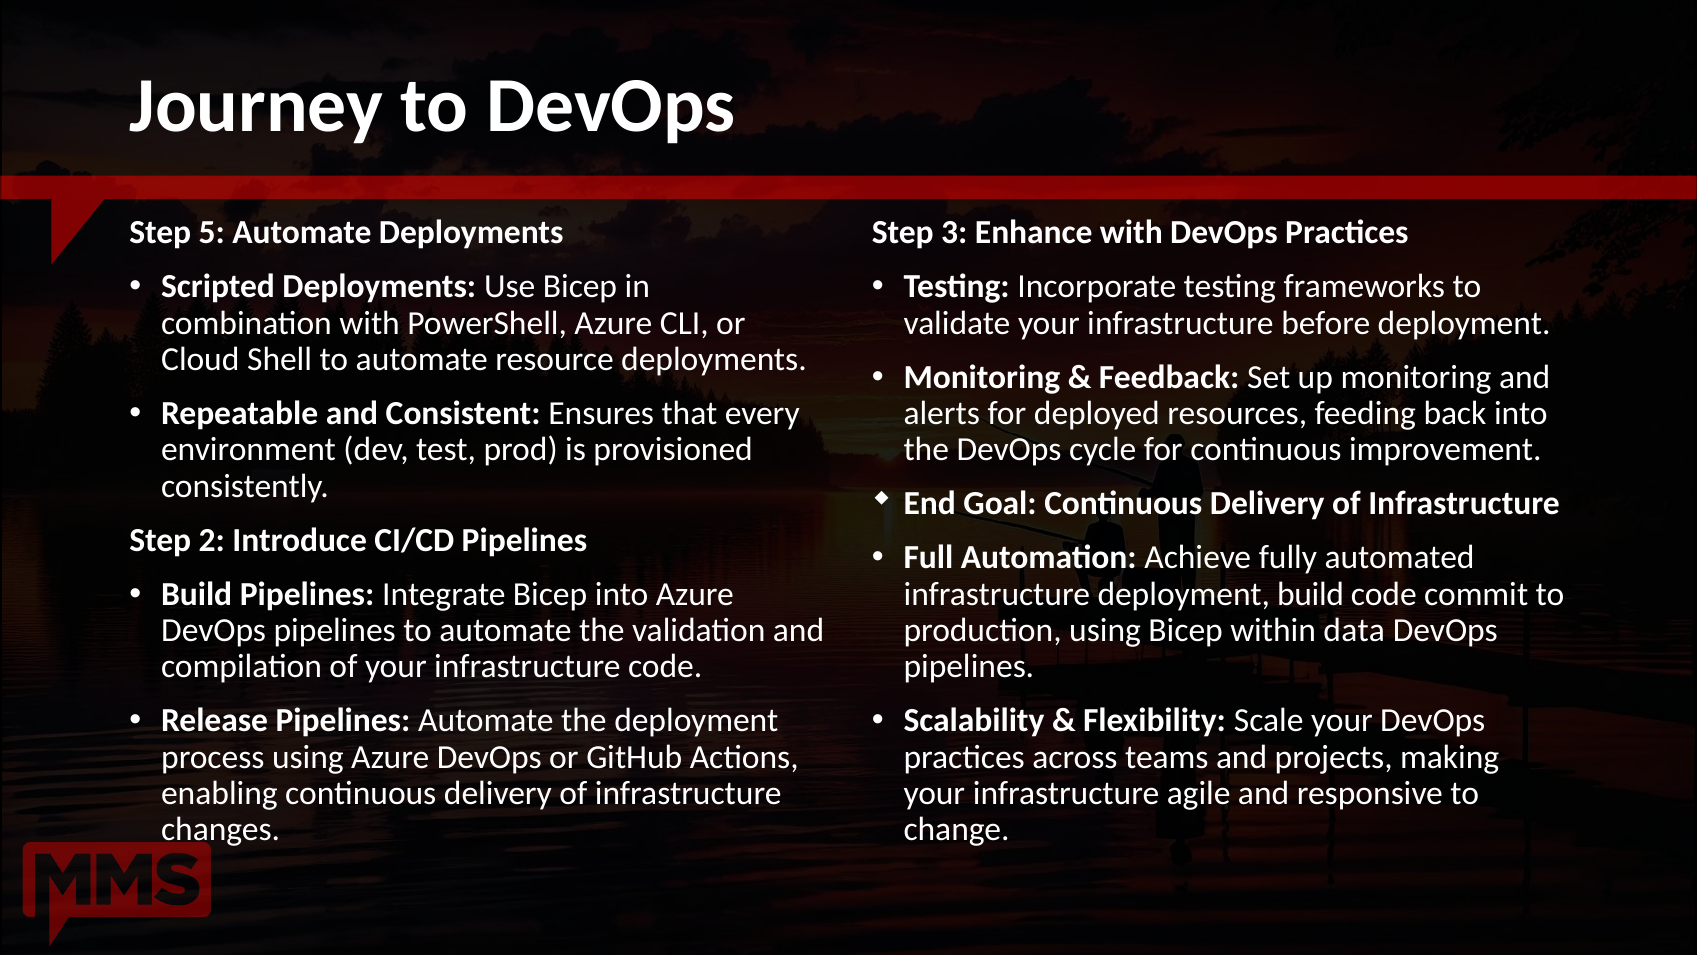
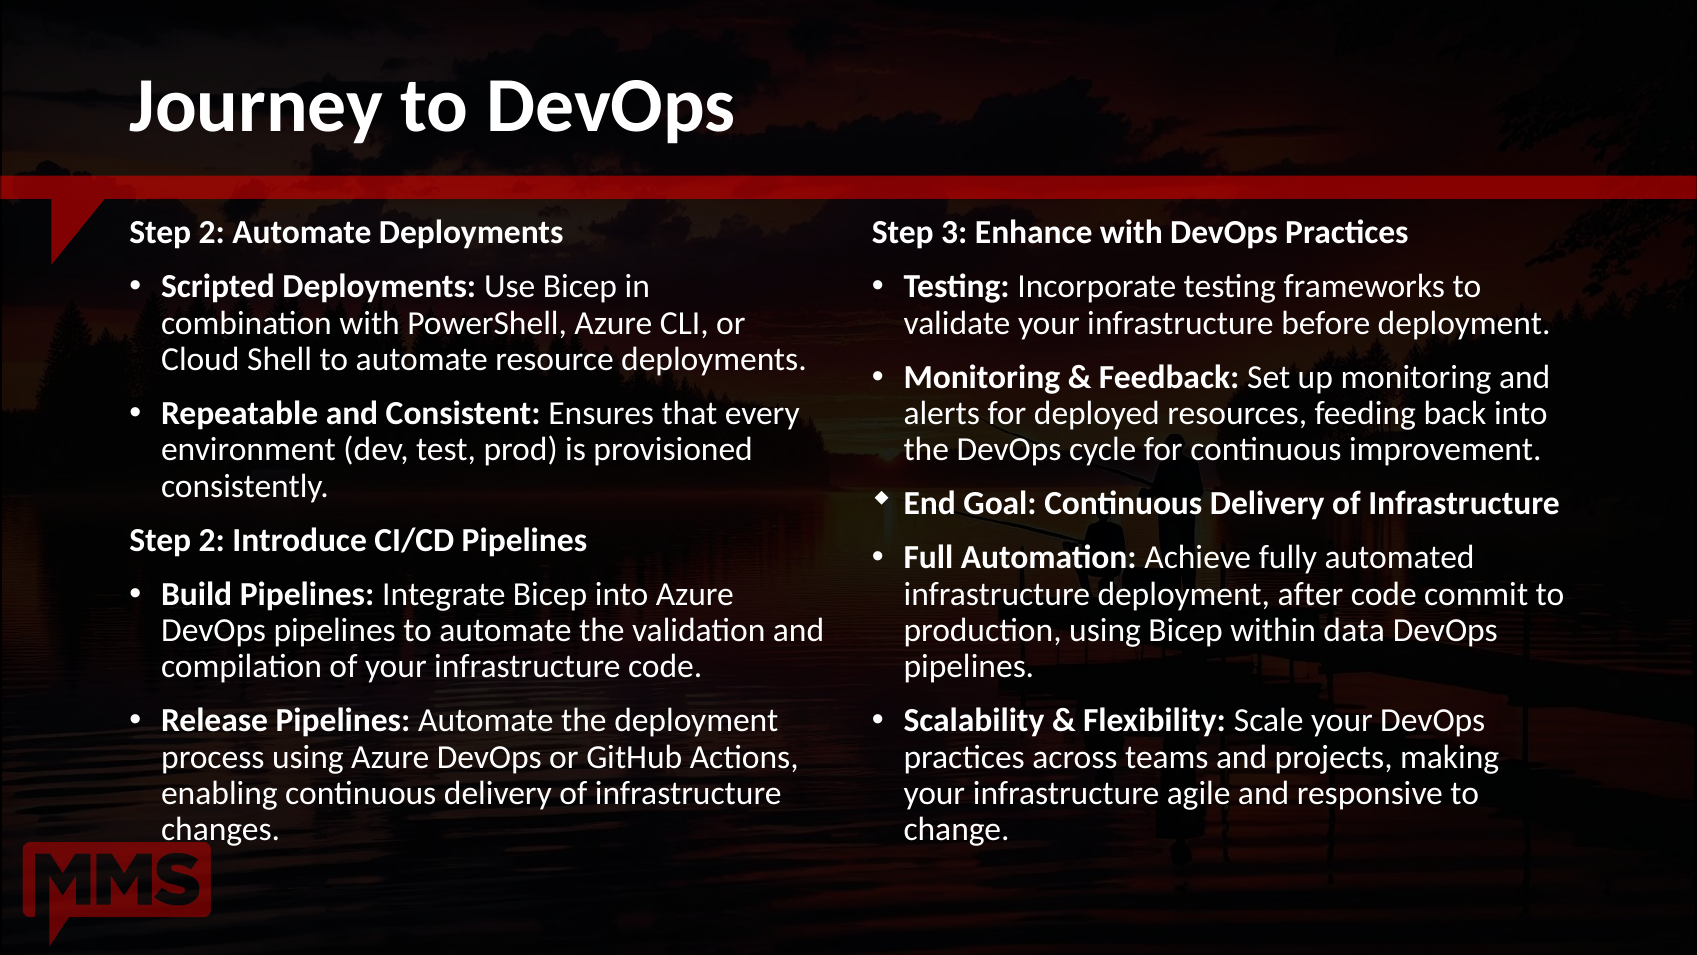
5: 5 -> 2 (212, 233)
deployment build: build -> after (1310, 594)
